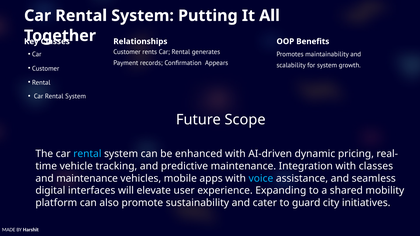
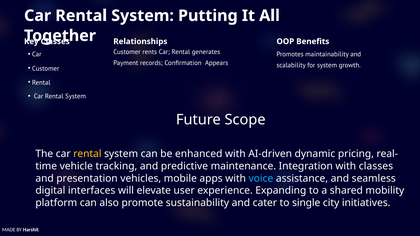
rental colour: light blue -> yellow (87, 154)
and maintenance: maintenance -> presentation (87, 179)
guard: guard -> single (306, 203)
